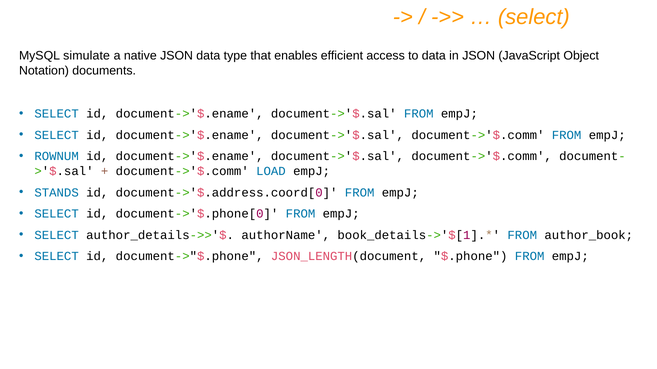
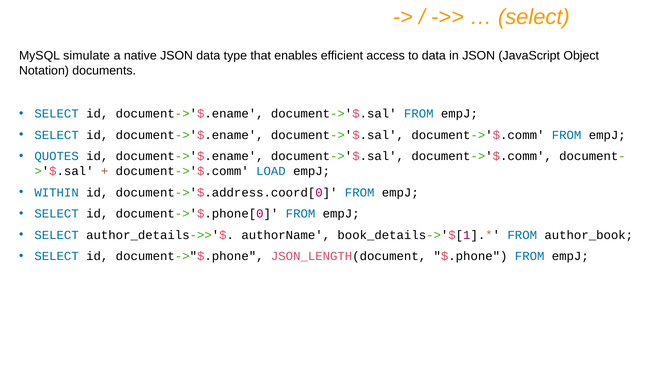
ROWNUM: ROWNUM -> QUOTES (57, 157)
STANDS: STANDS -> WITHIN (57, 193)
